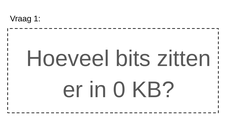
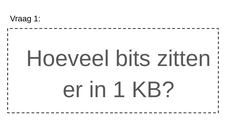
in 0: 0 -> 1 (119, 90)
